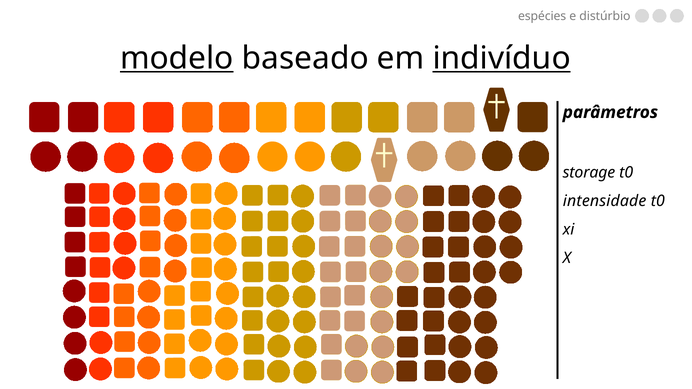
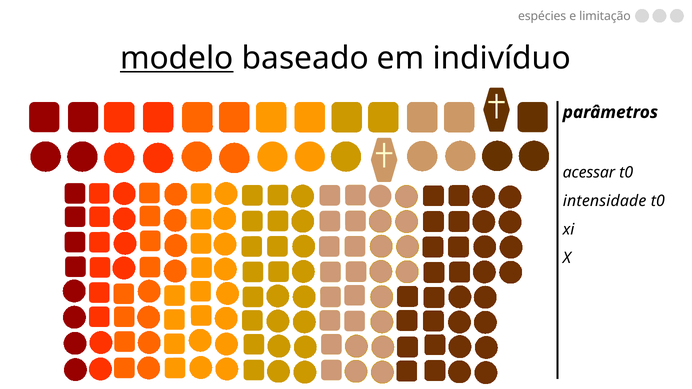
distúrbio: distúrbio -> limitação (605, 16)
indivíduo underline: present -> none (502, 58)
storage: storage -> acessar (589, 173)
